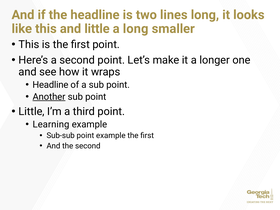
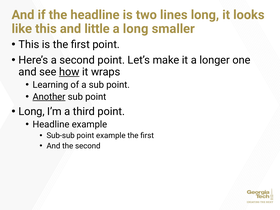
how underline: none -> present (69, 72)
Headline: Headline -> Learning (50, 85)
Little: Little -> Long (32, 112)
Learning: Learning -> Headline (51, 124)
